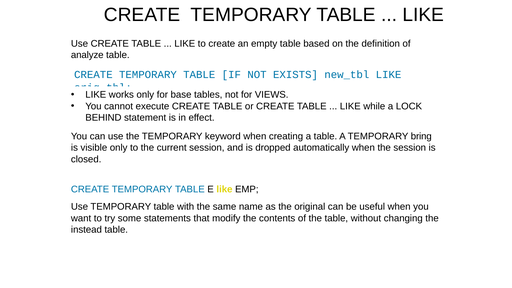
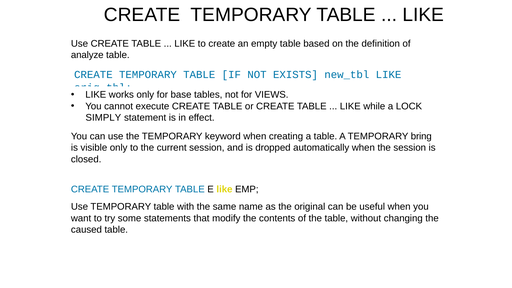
BEHIND: BEHIND -> SIMPLY (103, 118)
instead: instead -> caused (86, 230)
